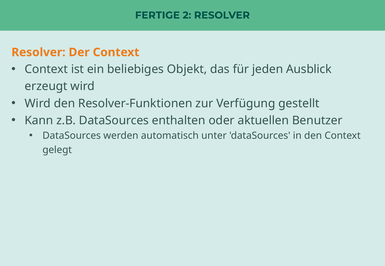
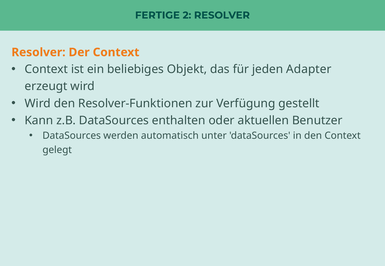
Ausblick: Ausblick -> Adapter (309, 69)
